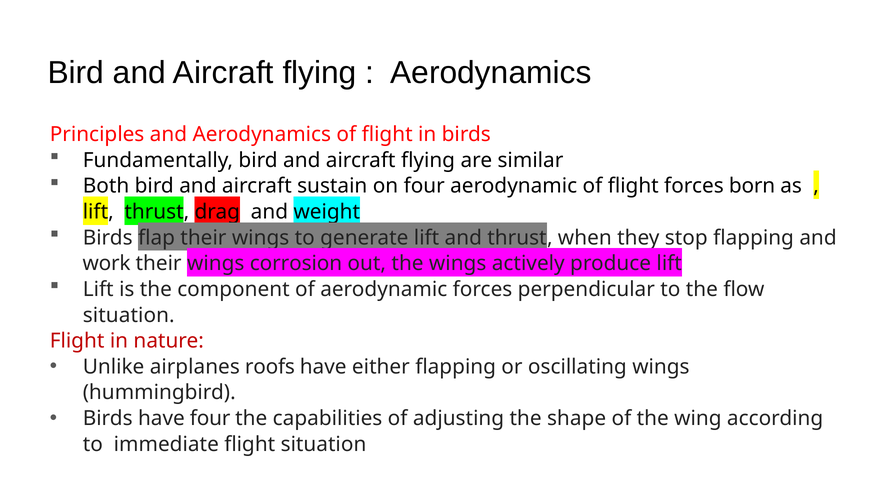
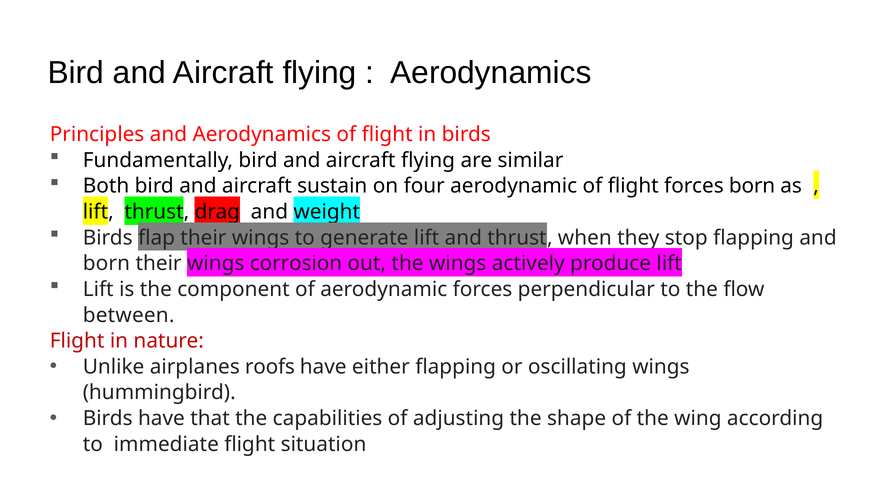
work: work -> born (106, 264)
situation: situation -> between (129, 315)
have four: four -> that (210, 418)
